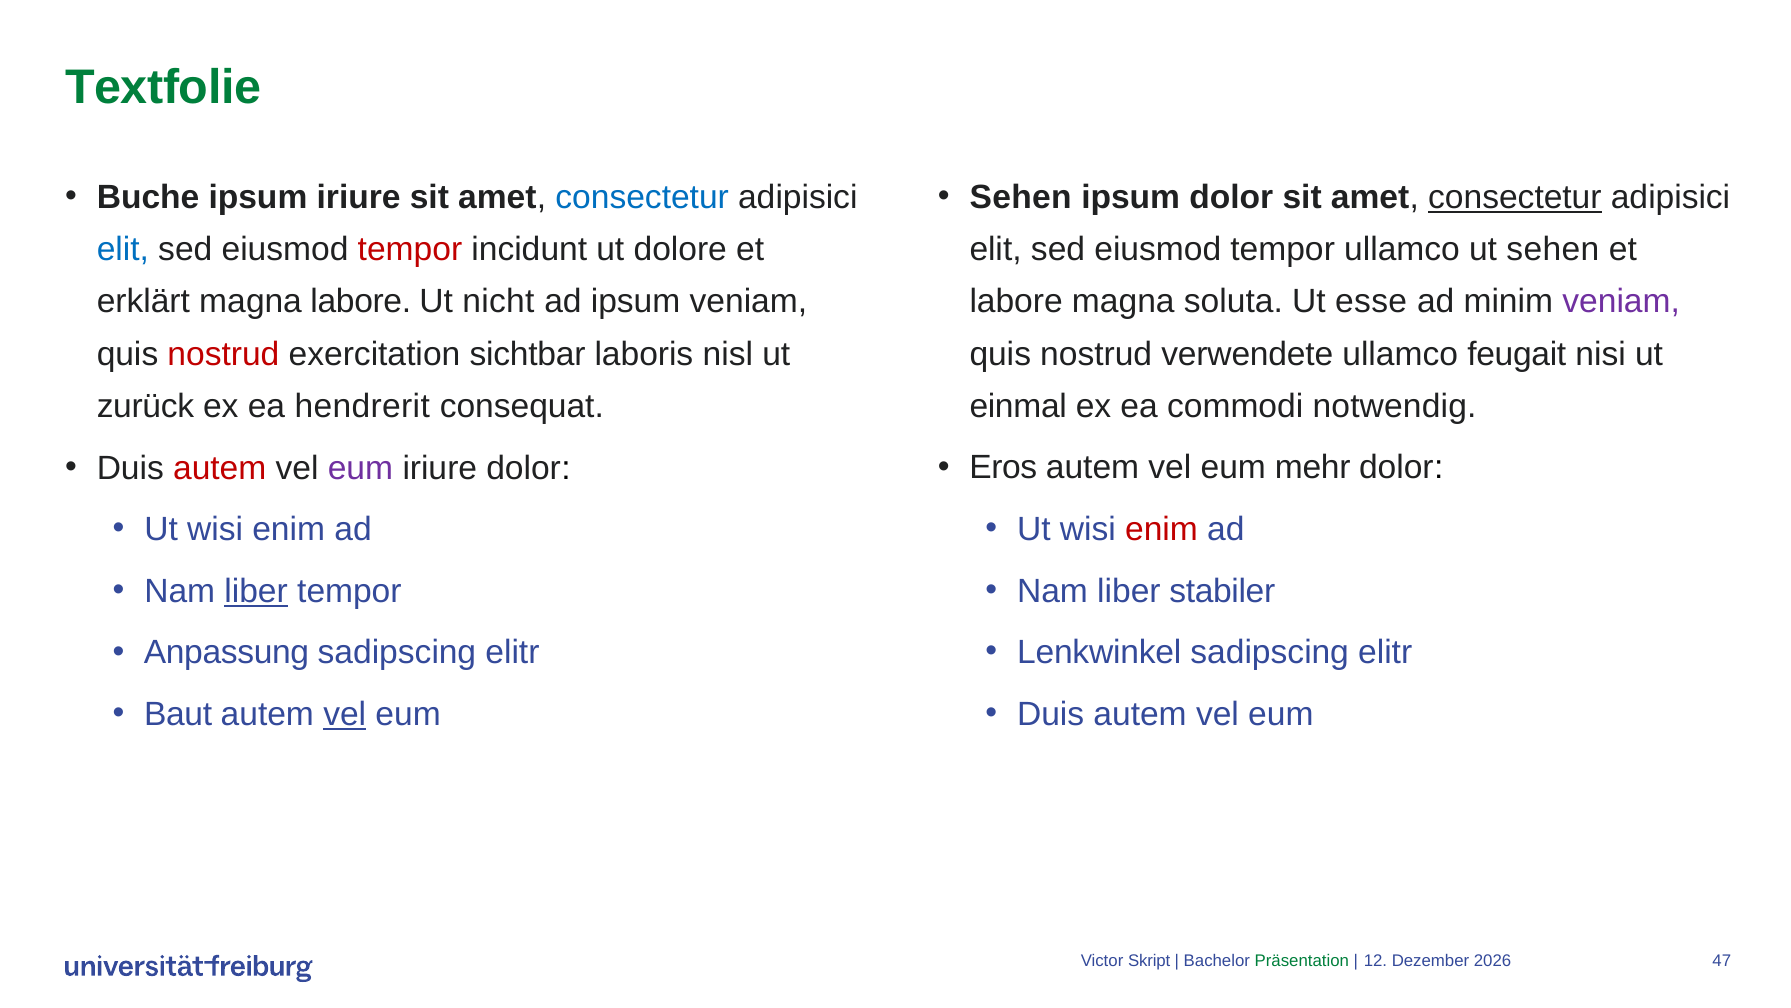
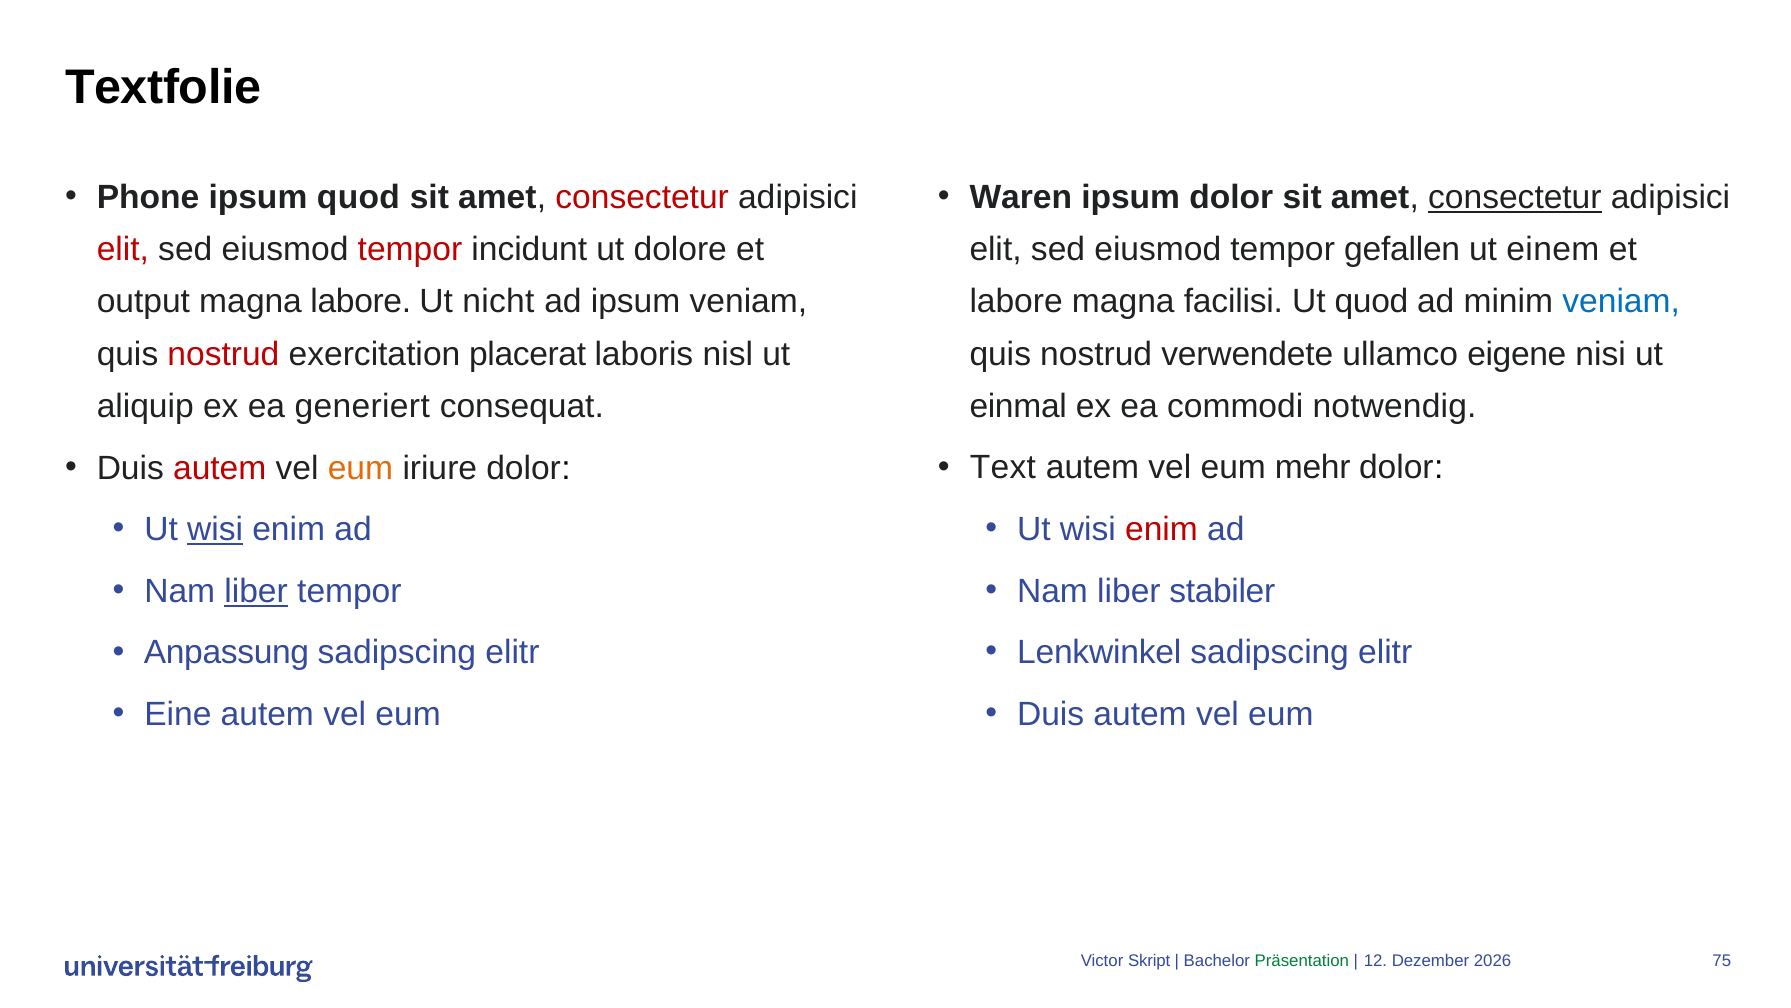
Textfolie colour: green -> black (163, 88)
Sehen: Sehen -> Waren (1021, 197)
Buche: Buche -> Phone (148, 197)
ipsum iriure: iriure -> quod (358, 197)
consectetur colour: blue -> red (642, 197)
elit colour: blue -> red (123, 249)
tempor ullamco: ullamco -> gefallen (1402, 249)
ut sehen: sehen -> einem (1553, 249)
erklärt: erklärt -> output (143, 302)
soluta: soluta -> facilisi (1233, 302)
Ut esse: esse -> quod (1371, 302)
veniam colour: purple -> blue (1621, 302)
sichtbar: sichtbar -> placerat (528, 354)
feugait: feugait -> eigene (1517, 354)
zurück: zurück -> aliquip (145, 406)
hendrerit: hendrerit -> generiert (362, 406)
Eros: Eros -> Text (1003, 468)
eum colour: purple -> orange (360, 468)
wisi underline: none -> present (215, 529)
Baut: Baut -> Eine (178, 714)
vel underline: present -> none (345, 714)
47: 47 -> 75 (1722, 961)
